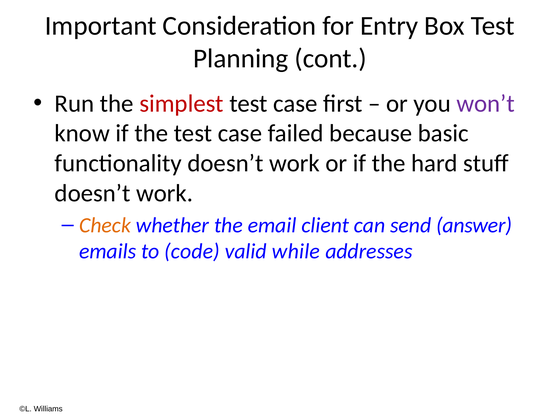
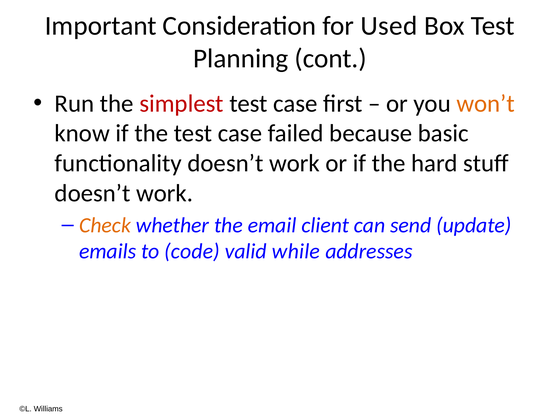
Entry: Entry -> Used (389, 26)
won’t colour: purple -> orange (486, 103)
answer: answer -> update (474, 225)
